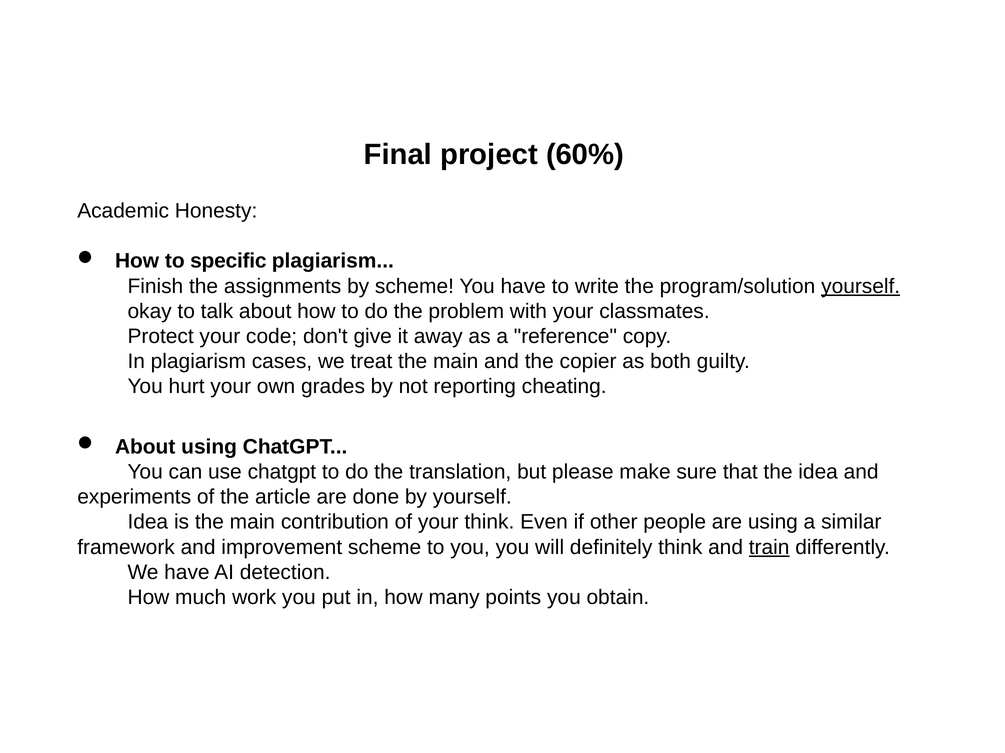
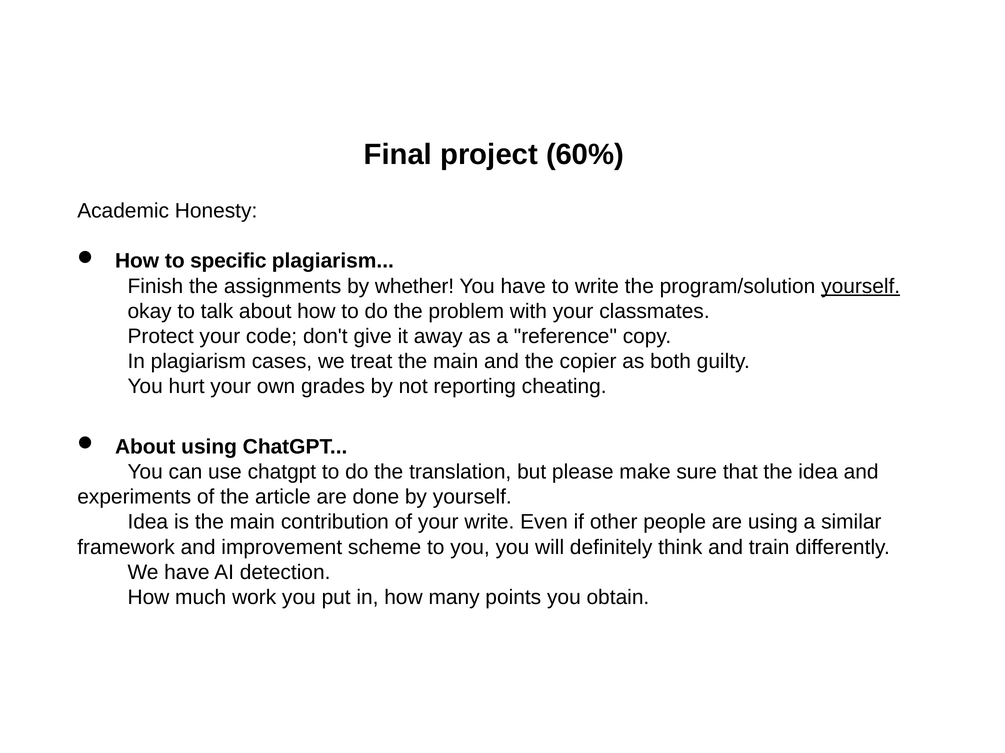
by scheme: scheme -> whether (415, 286)
your think: think -> write (489, 523)
train underline: present -> none (769, 548)
